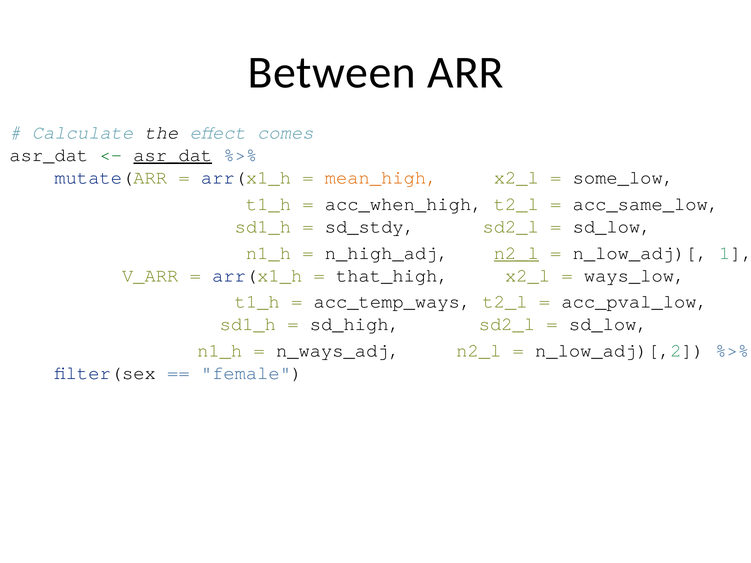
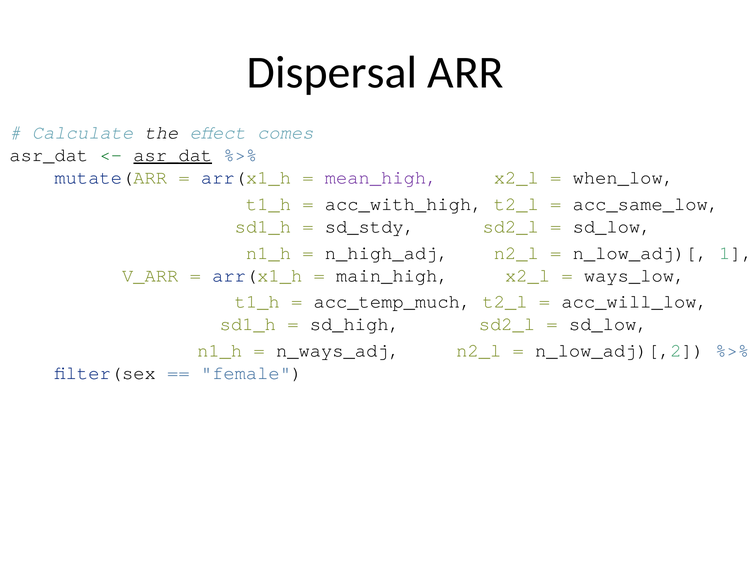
Between: Between -> Dispersal (332, 73)
mean_high colour: orange -> purple (381, 178)
some_low: some_low -> when_low (623, 178)
acc_when_high: acc_when_high -> acc_with_high (404, 204)
n2_l underline: present -> none (516, 253)
that_high: that_high -> main_high (392, 275)
acc_temp_ways: acc_temp_ways -> acc_temp_much (392, 302)
acc_pval_low: acc_pval_low -> acc_will_low (635, 302)
